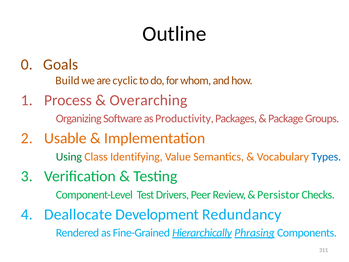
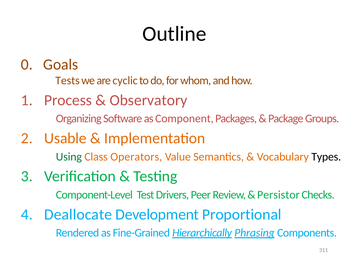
Build: Build -> Tests (67, 81)
Overarching: Overarching -> Observatory (149, 100)
Productivity: Productivity -> Component (184, 119)
Identifying: Identifying -> Operators (136, 157)
Types colour: blue -> black (326, 157)
Redundancy: Redundancy -> Proportional (242, 214)
